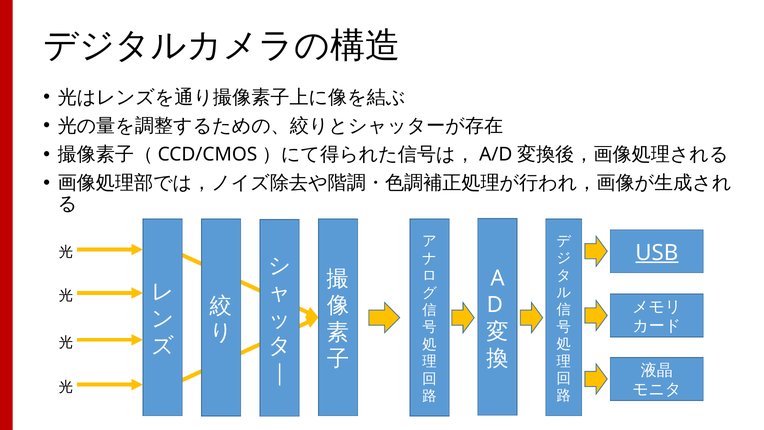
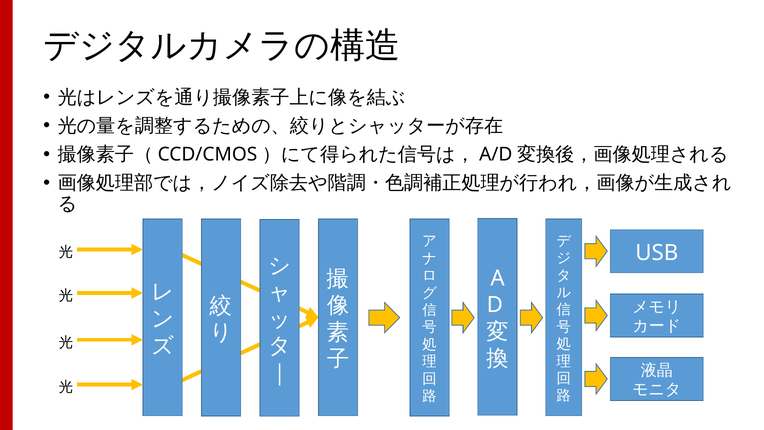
USB underline: present -> none (657, 253)
